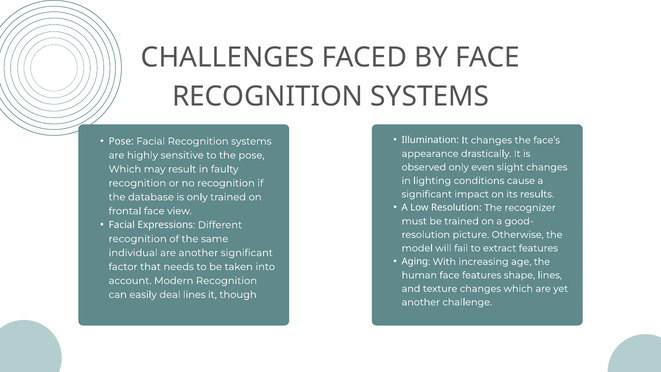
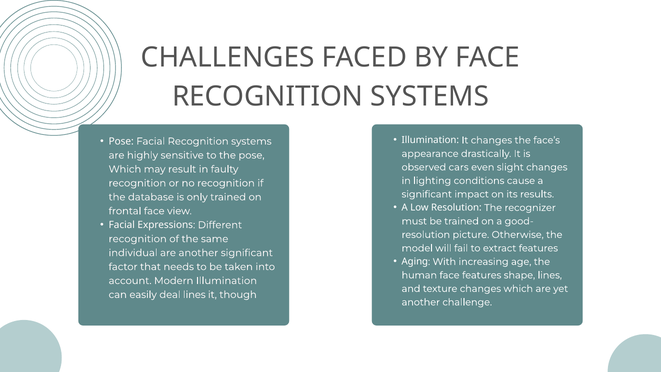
observed only: only -> cars (459, 167)
Modern Recognition: Recognition -> Illumination (226, 281)
